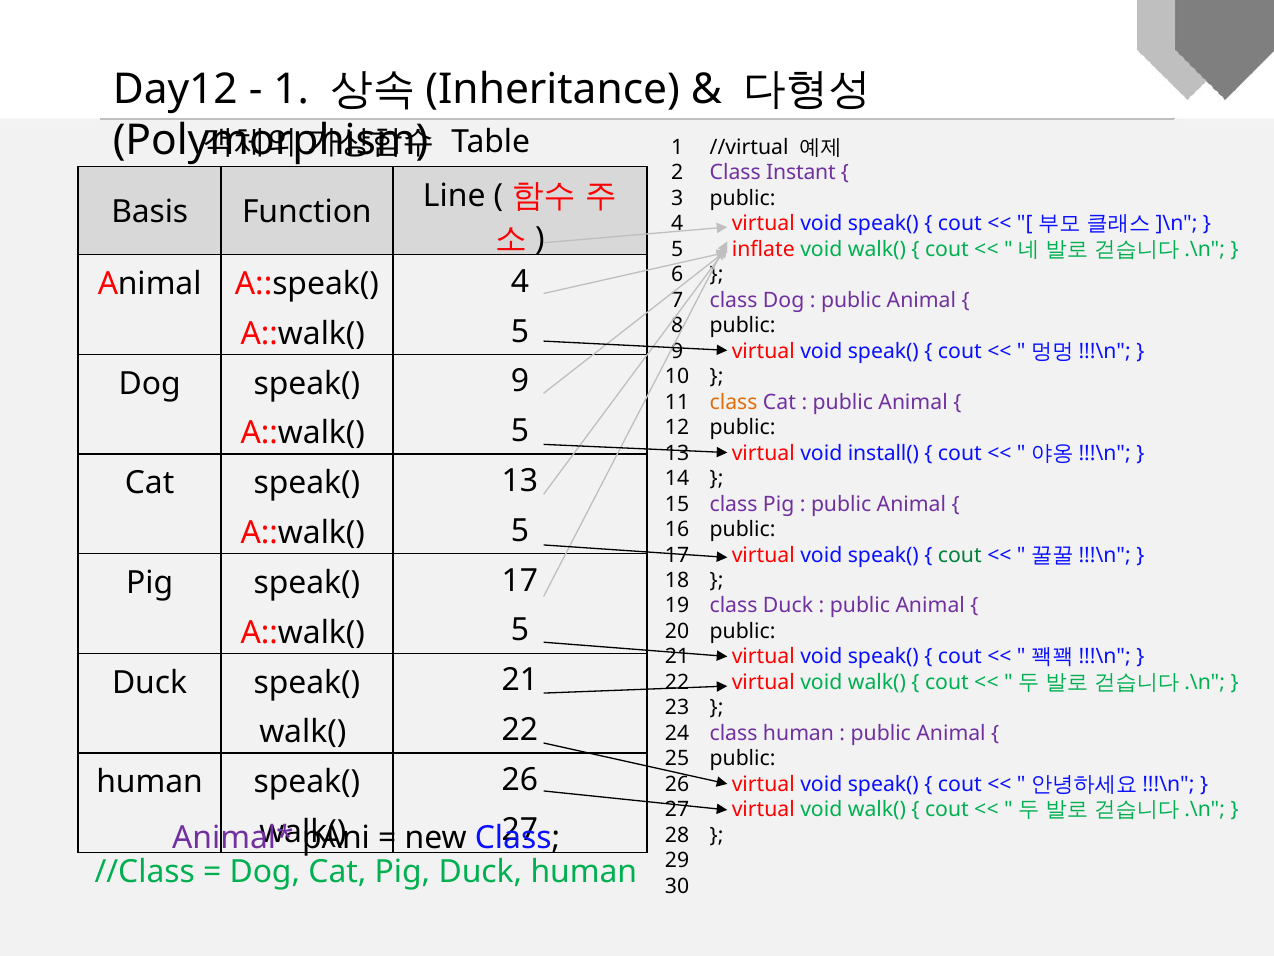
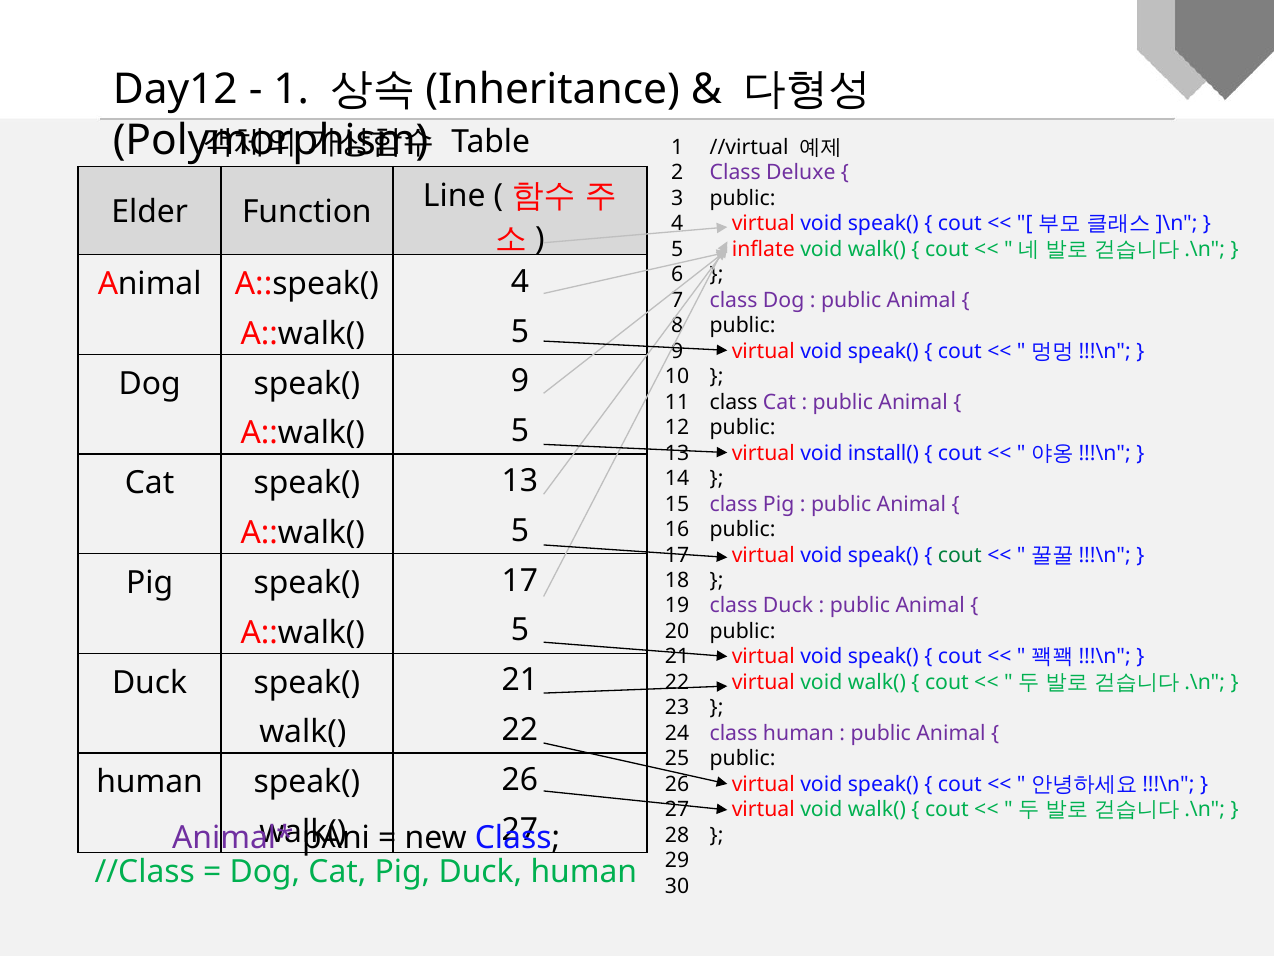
Instant: Instant -> Deluxe (801, 173)
Basis: Basis -> Elder (150, 212)
class colour: orange -> black (734, 402)
